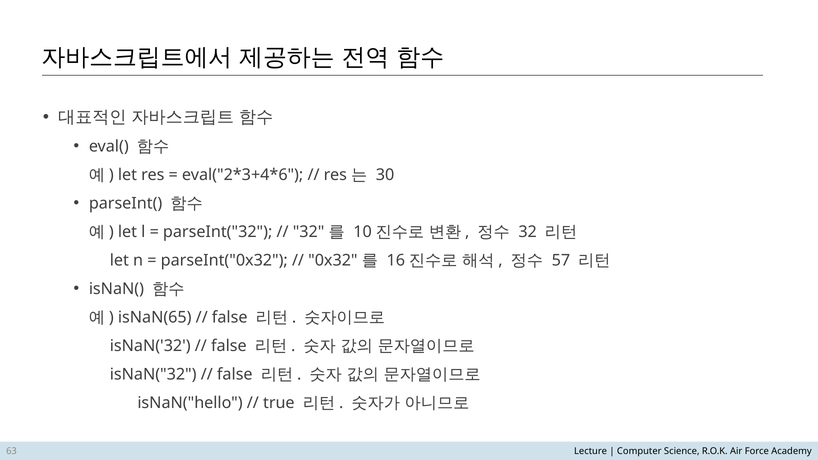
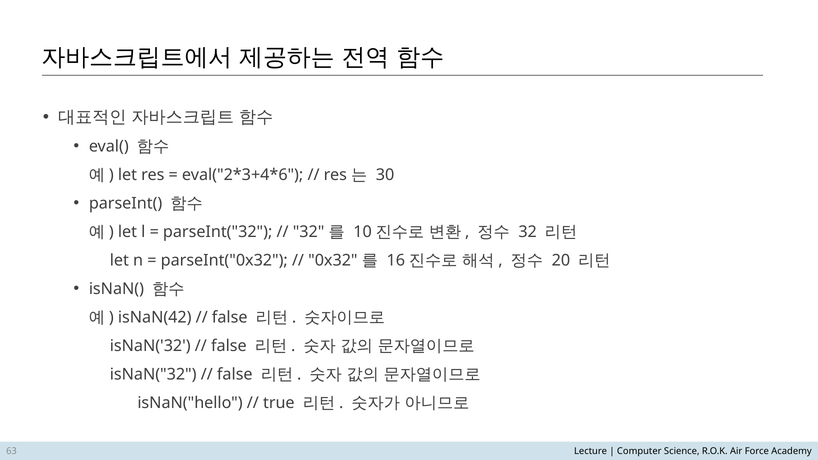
57: 57 -> 20 (561, 260)
isNaN(65: isNaN(65 -> isNaN(42 (155, 317)
